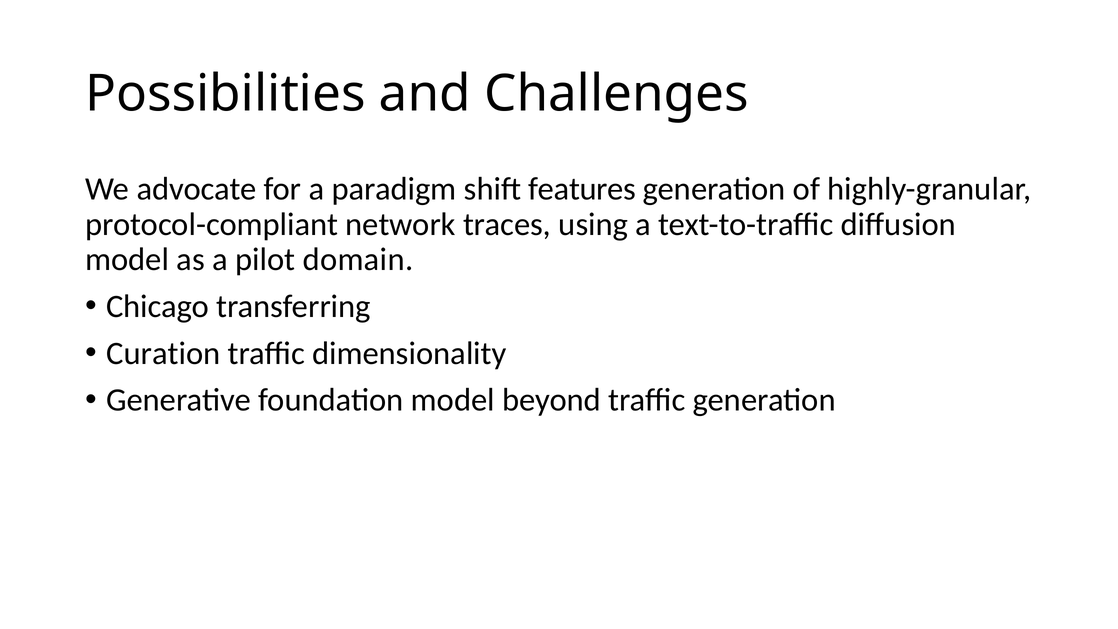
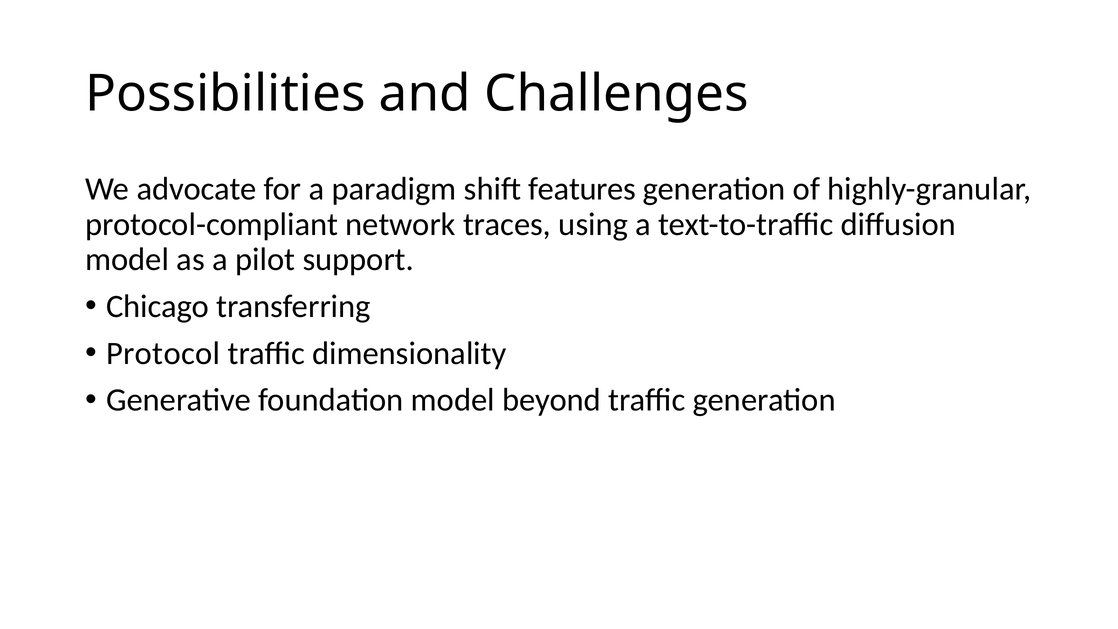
domain: domain -> support (358, 259)
Curation: Curation -> Protocol (163, 353)
